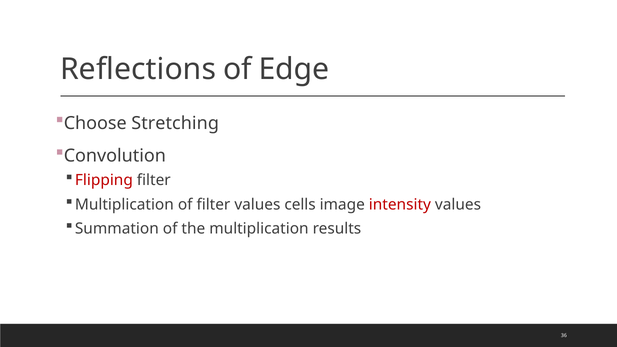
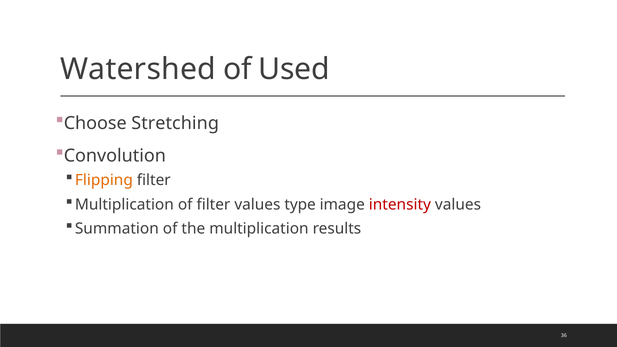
Reflections: Reflections -> Watershed (138, 69)
Edge: Edge -> Used (294, 69)
Flipping colour: red -> orange (104, 180)
cells: cells -> type (300, 204)
